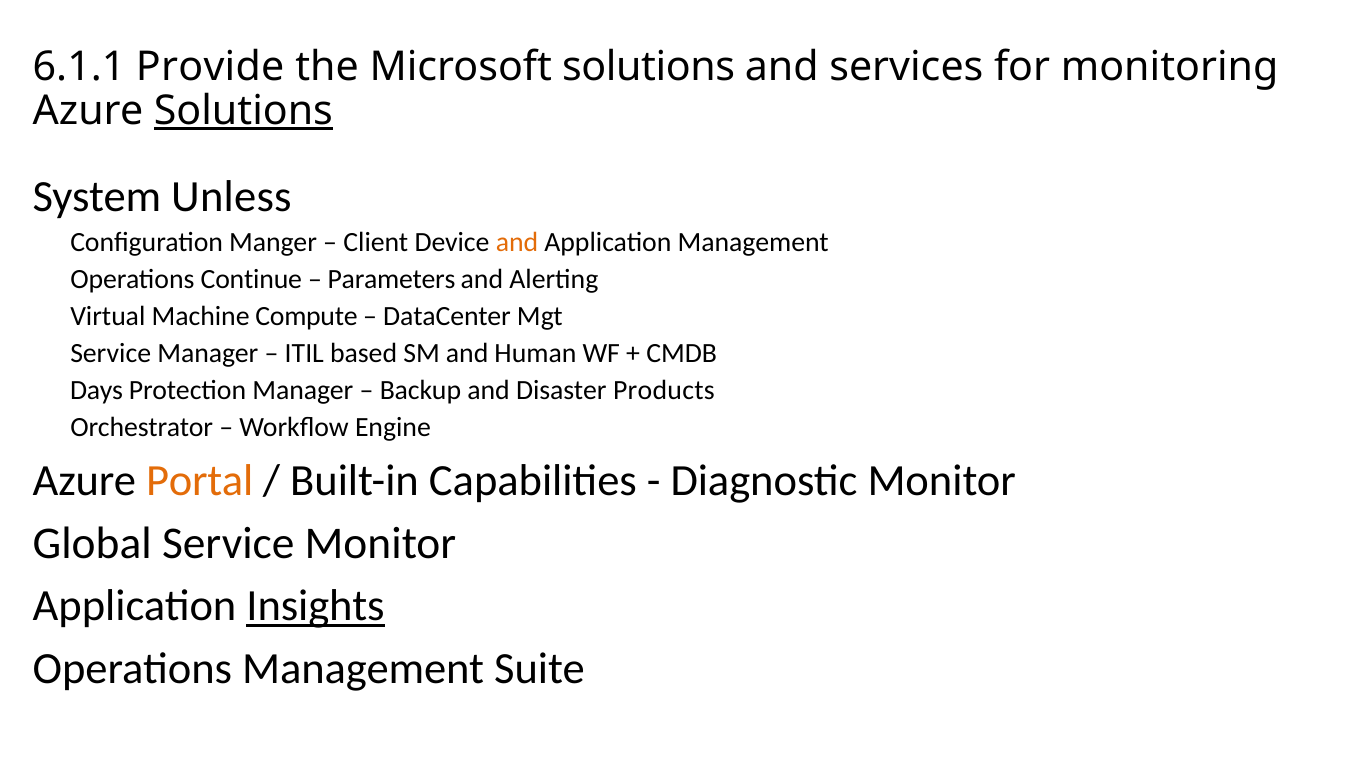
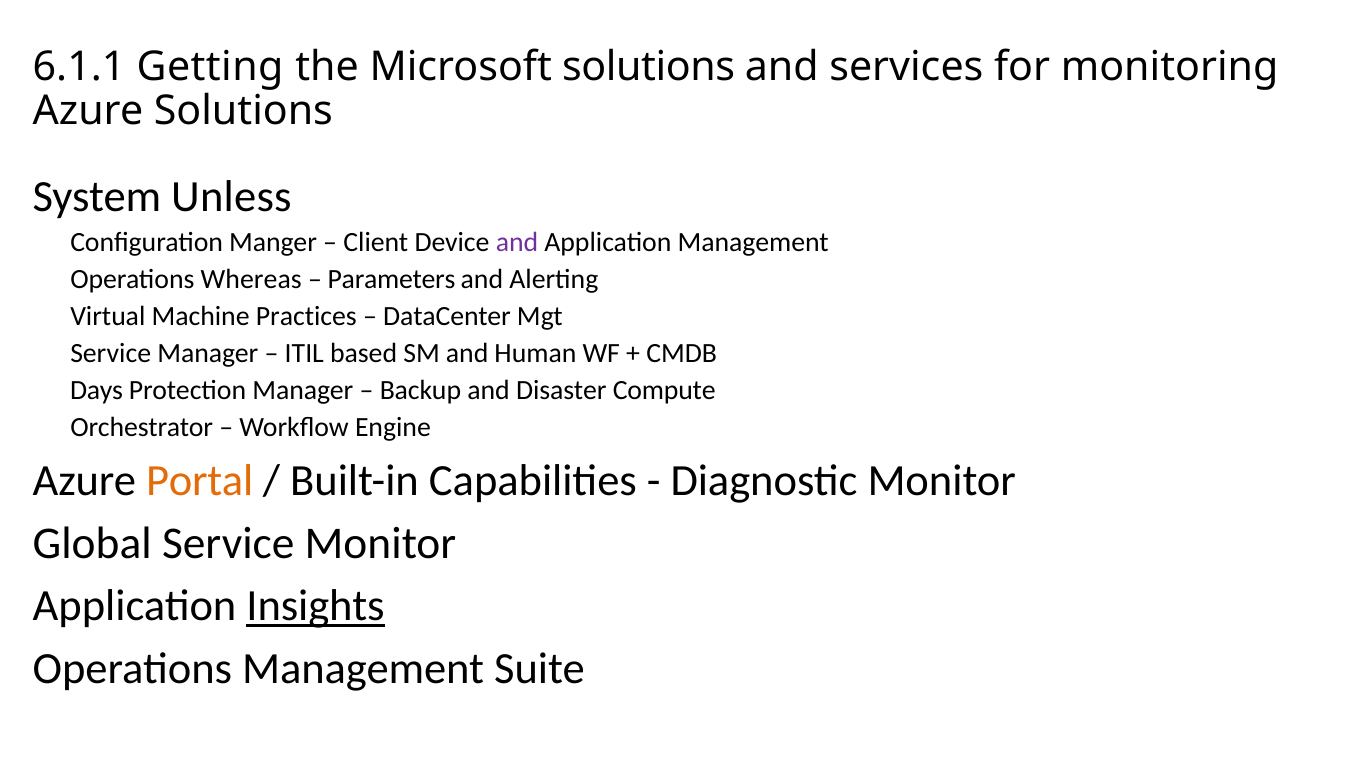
Provide: Provide -> Getting (210, 67)
Solutions underline: present -> none (243, 111)
and colour: orange -> purple (517, 243)
Continue: Continue -> Whereas (251, 280)
Compute: Compute -> Practices (306, 317)
Products: Products -> Compute (664, 391)
